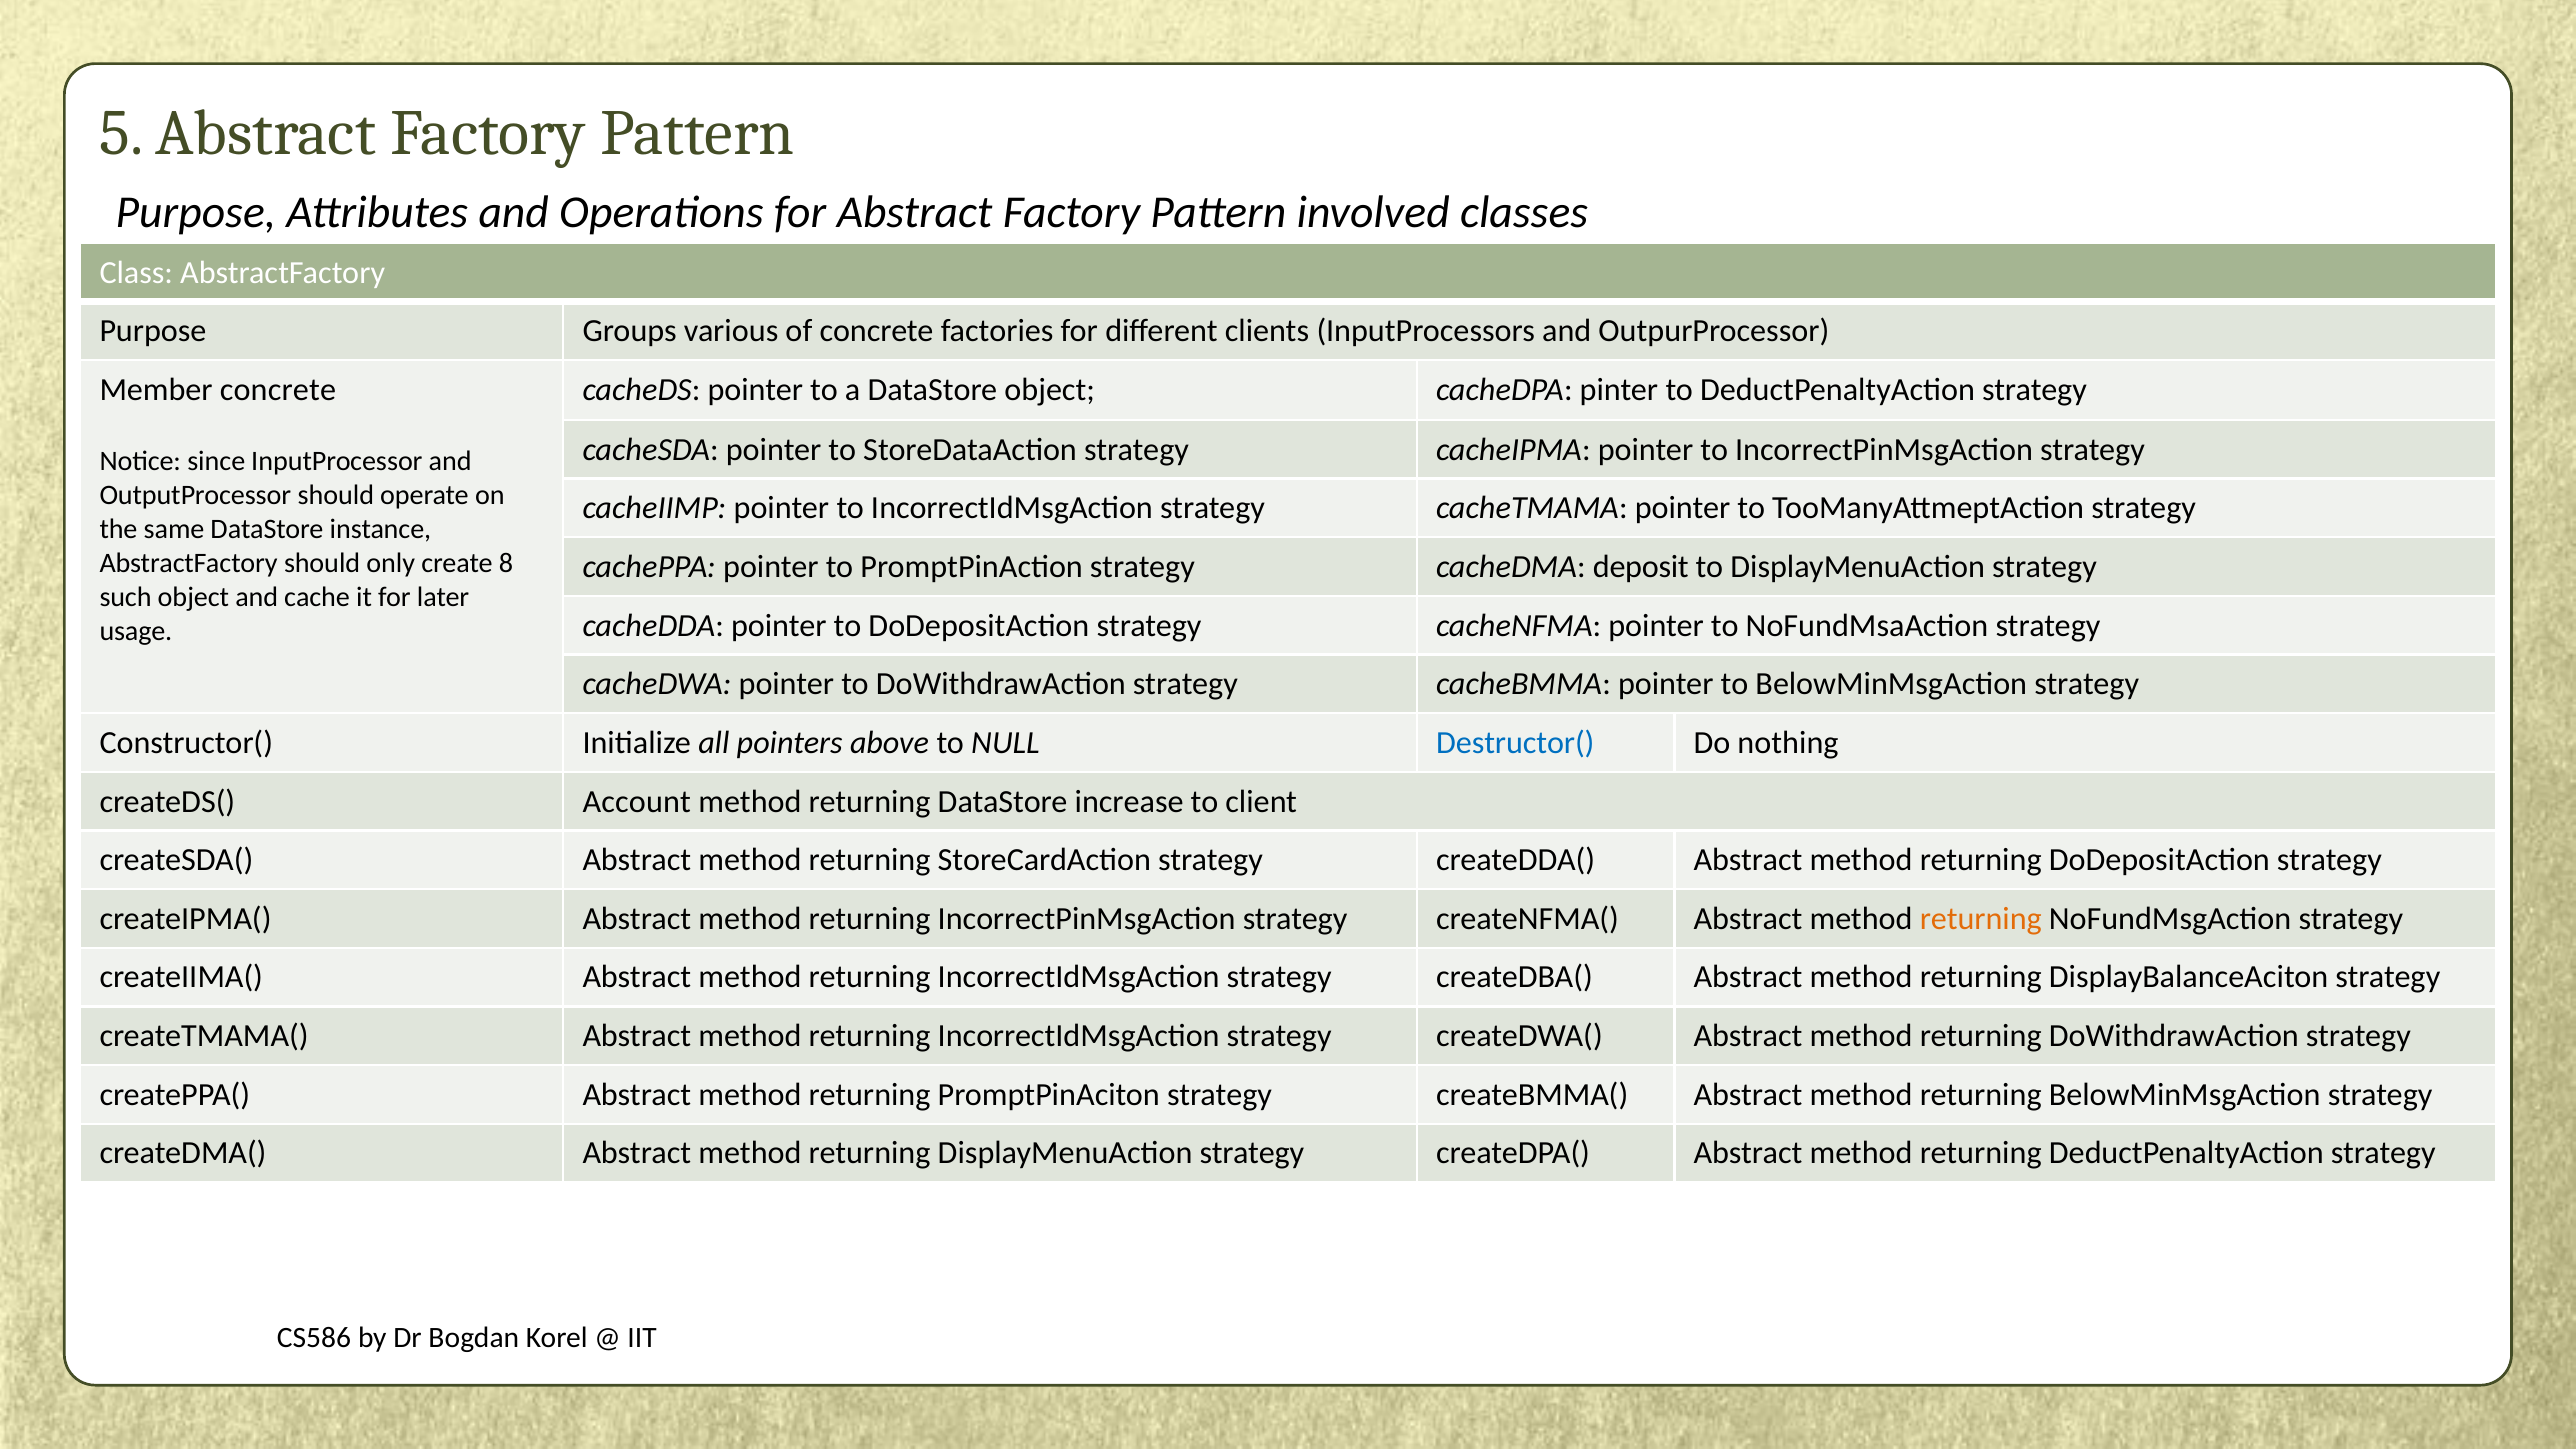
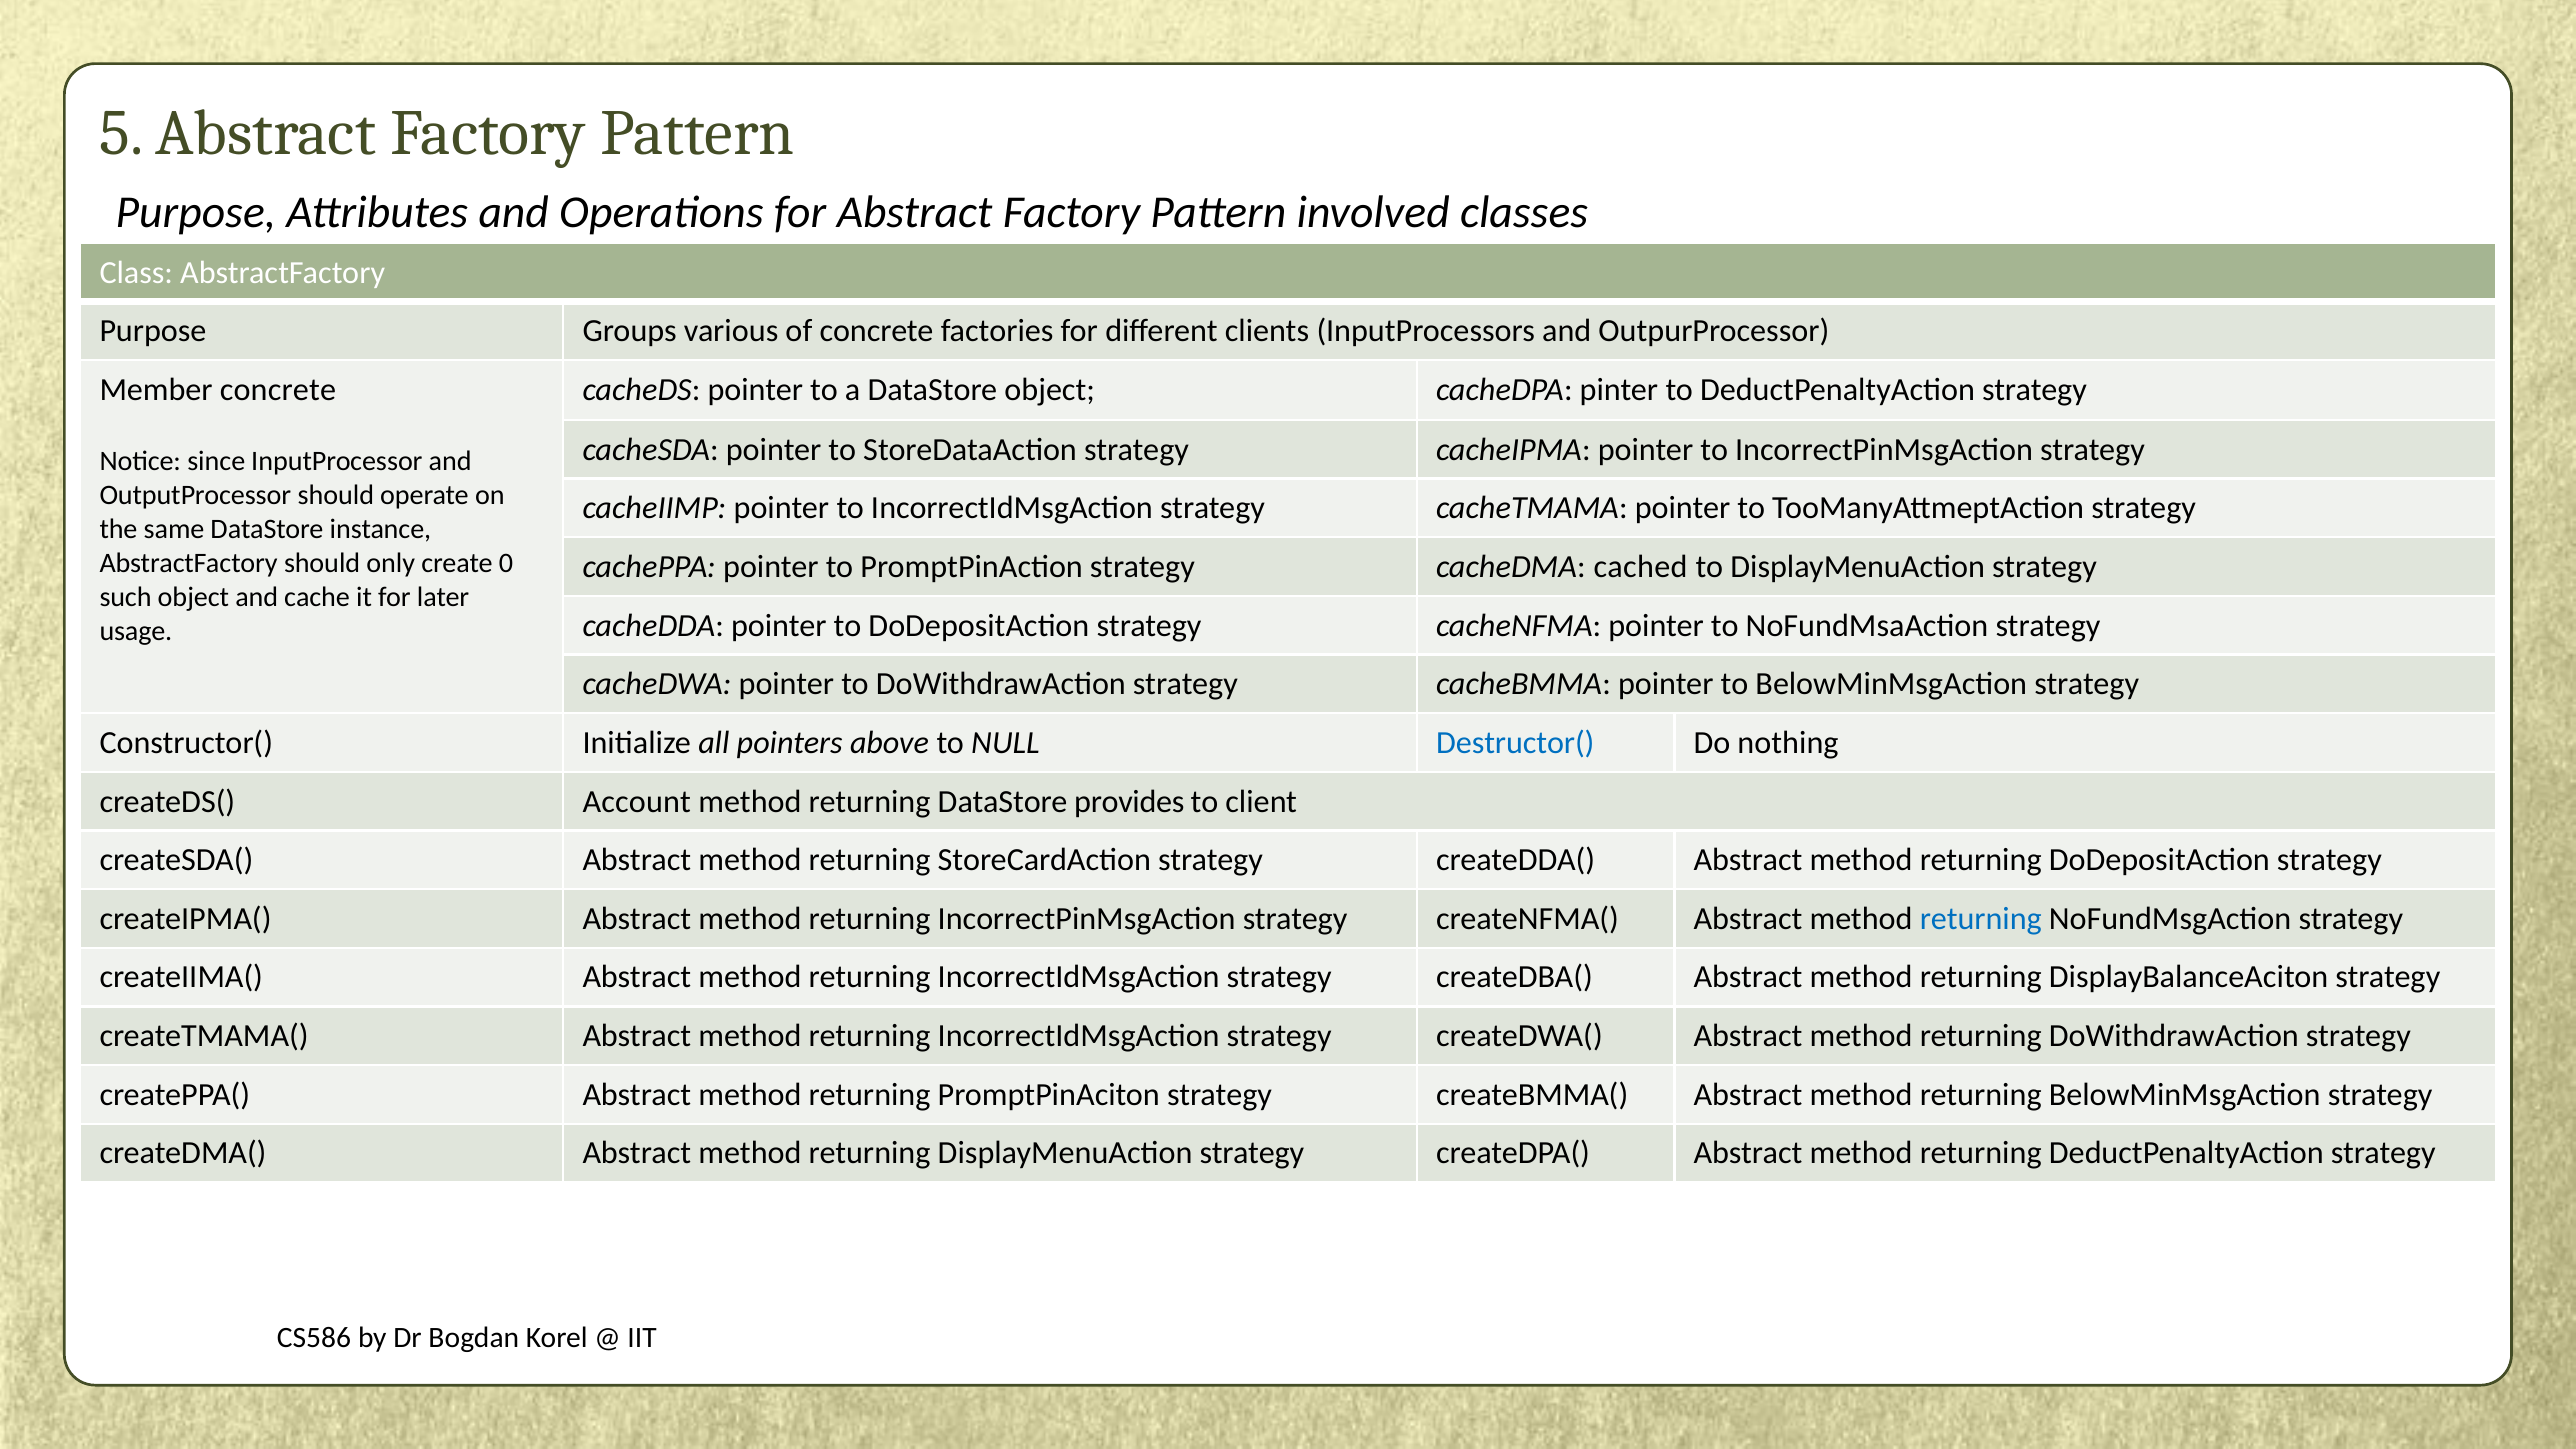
8: 8 -> 0 (506, 563)
deposit: deposit -> cached (1640, 567)
increase: increase -> provides (1129, 802)
returning colour: orange -> blue (1981, 919)
